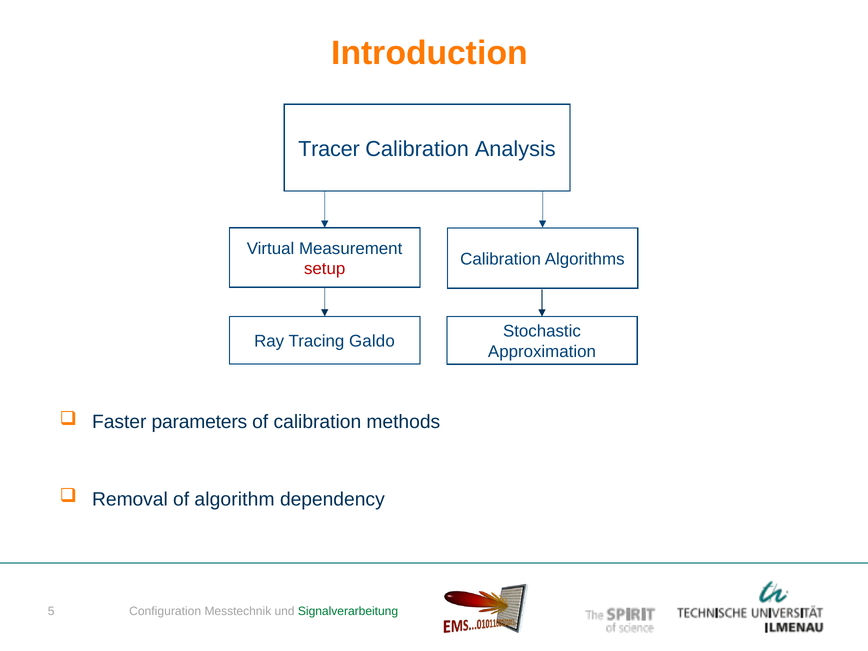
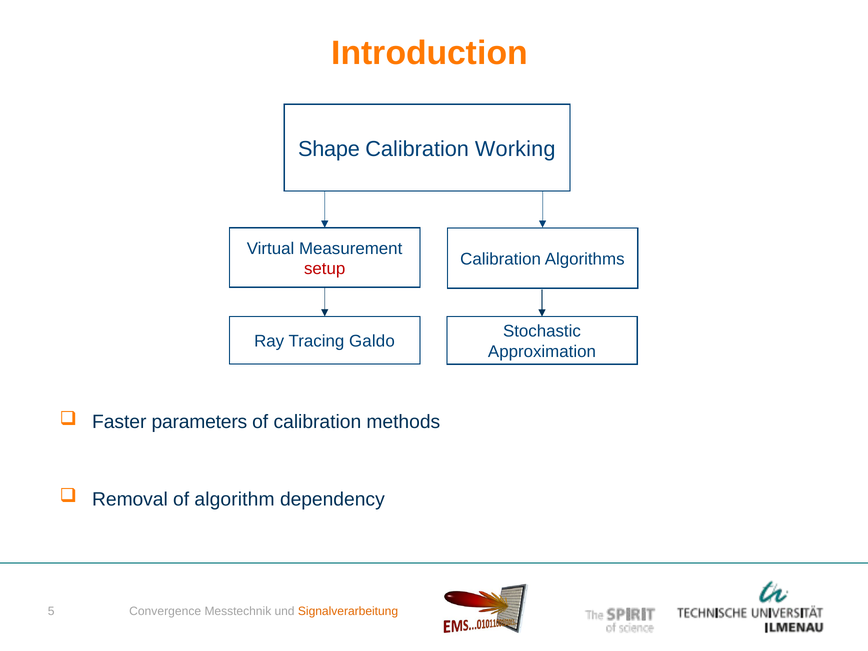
Tracer: Tracer -> Shape (329, 149)
Analysis: Analysis -> Working (515, 149)
Configuration: Configuration -> Convergence (165, 611)
Signalverarbeitung colour: green -> orange (348, 611)
